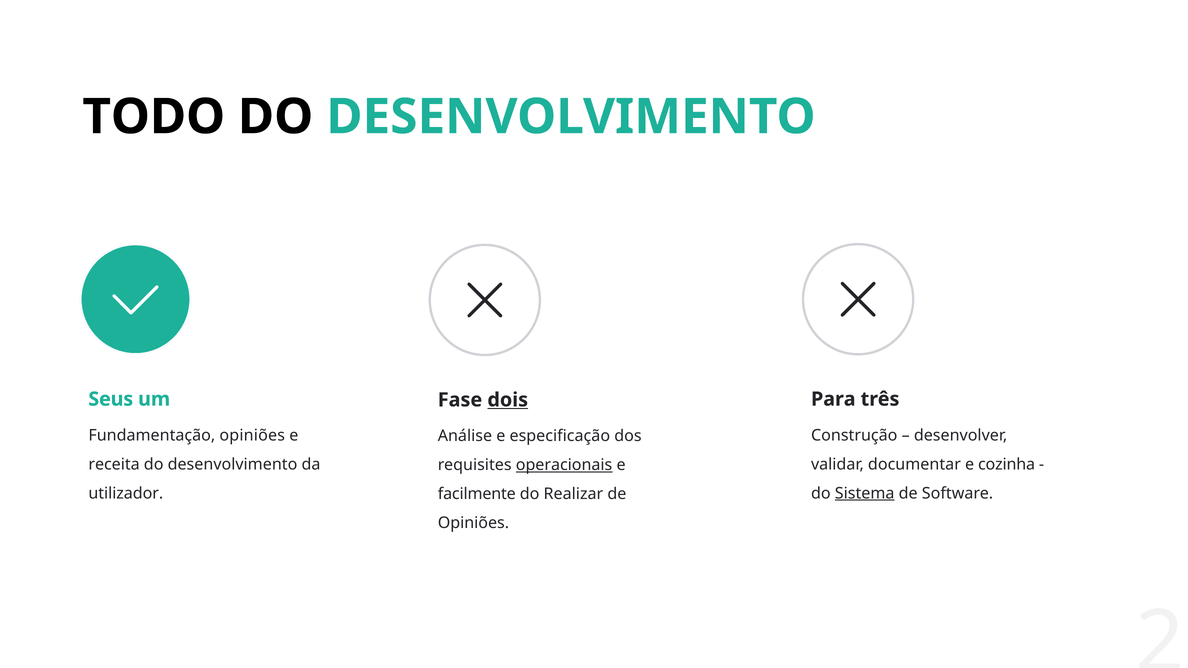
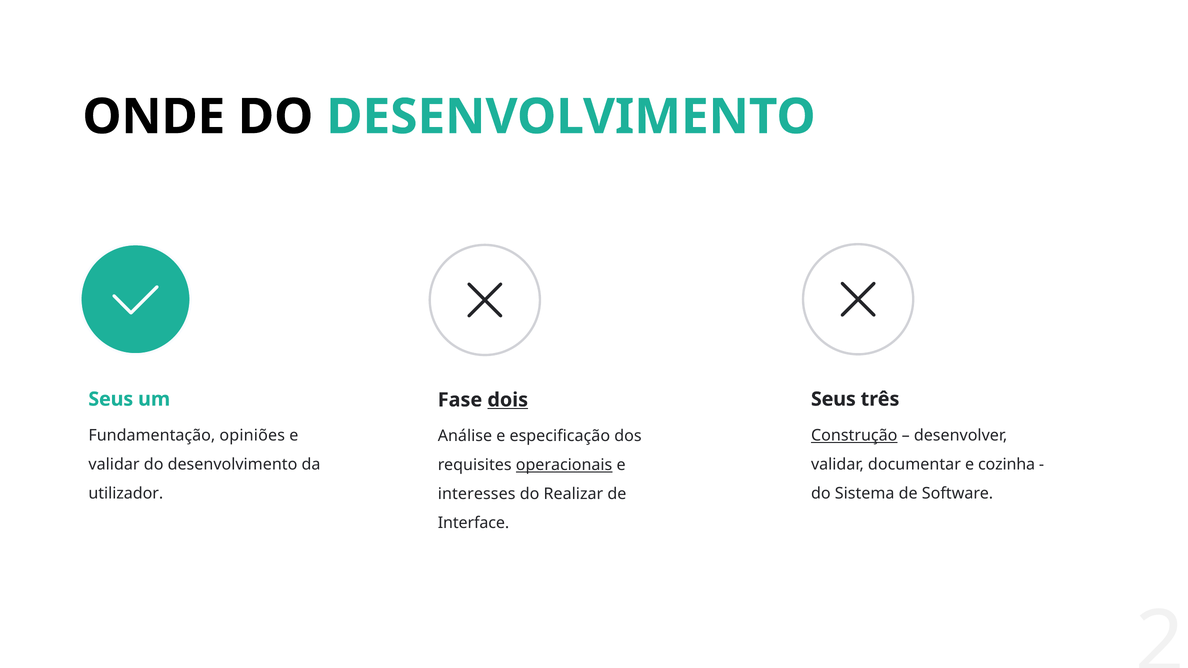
TODO: TODO -> ONDE (154, 117)
Para: Para -> Seus (833, 399)
Construção underline: none -> present (854, 436)
receita: receita -> validar (114, 464)
Sistema underline: present -> none (865, 493)
facilmente: facilmente -> interesses (477, 494)
Opiniões: Opiniões -> Interface (473, 523)
